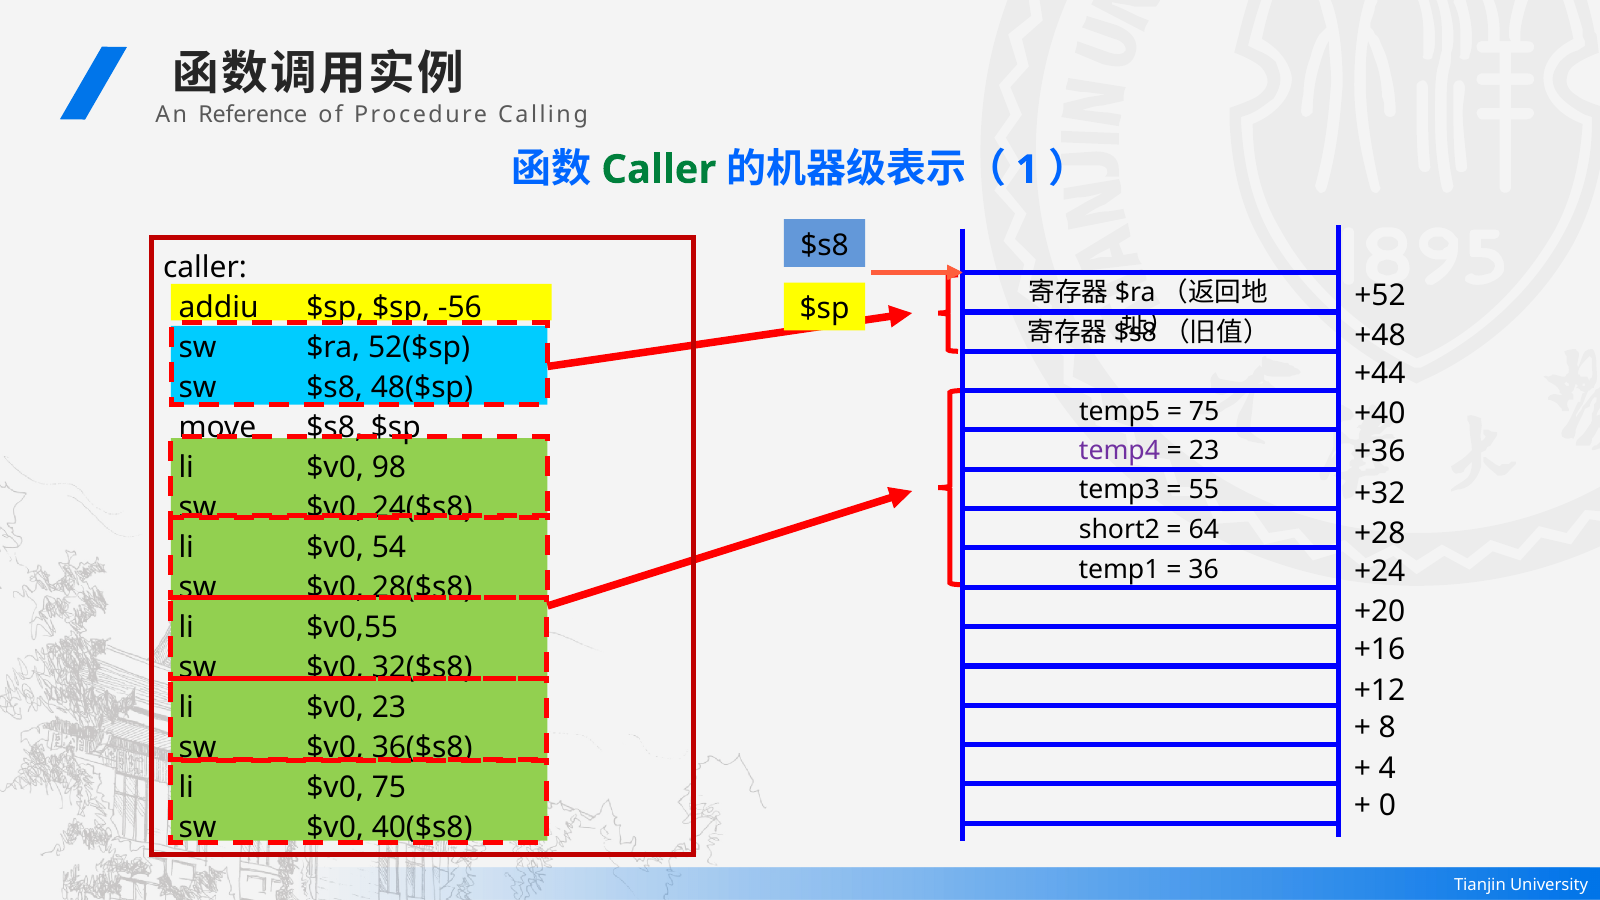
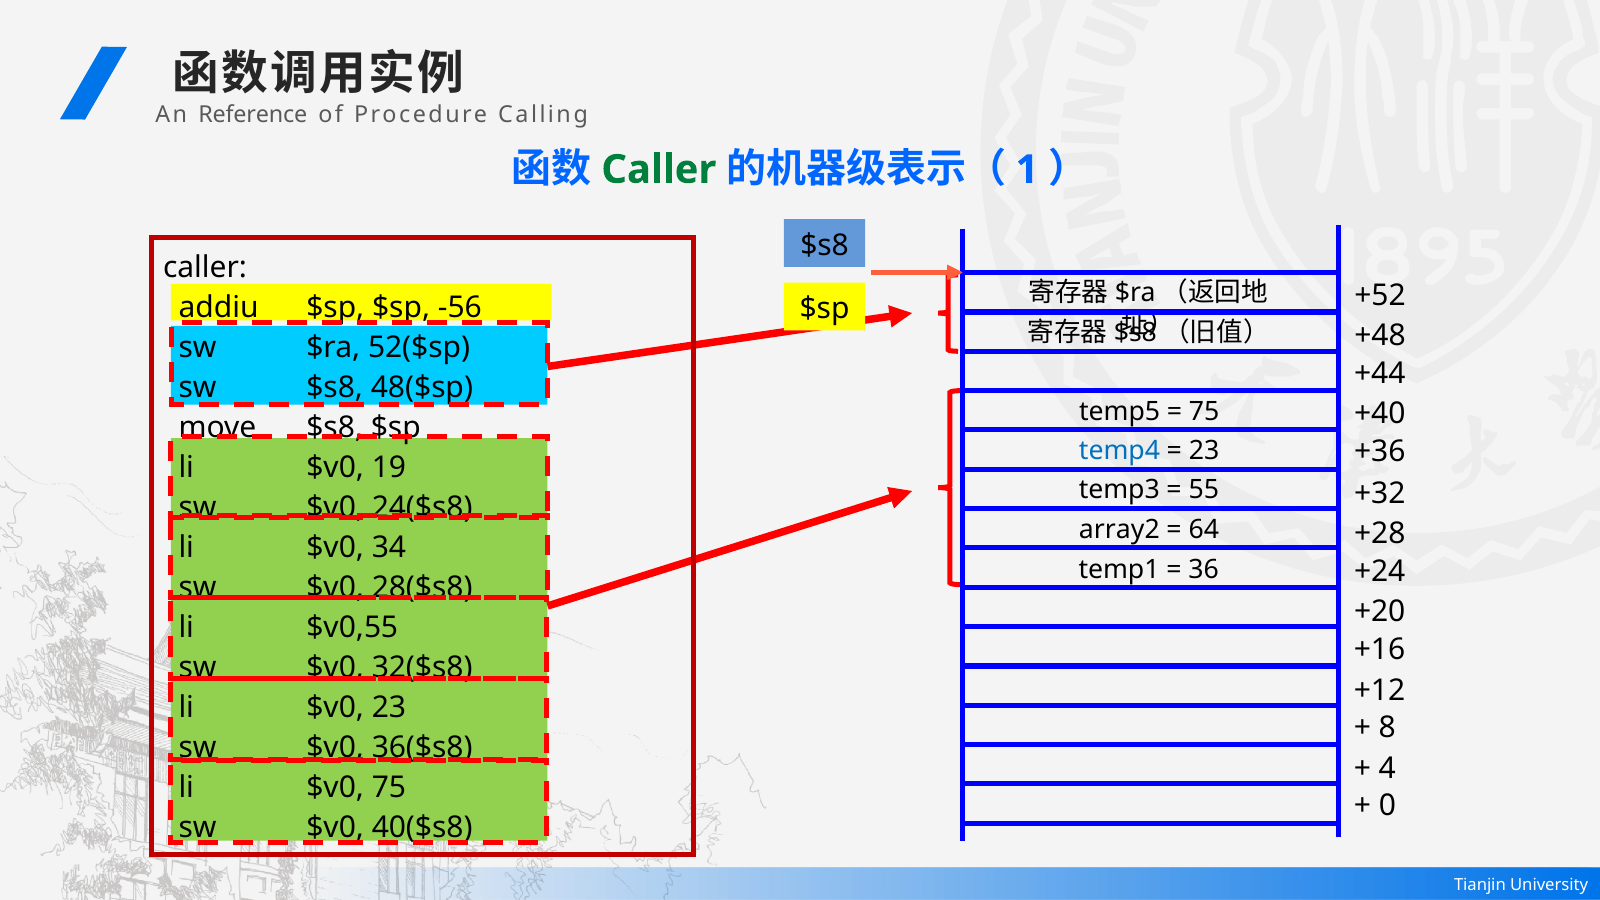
temp4 colour: purple -> blue (1120, 451)
98: 98 -> 19 (389, 468)
short2: short2 -> array2 (1119, 530)
54: 54 -> 34 (389, 548)
